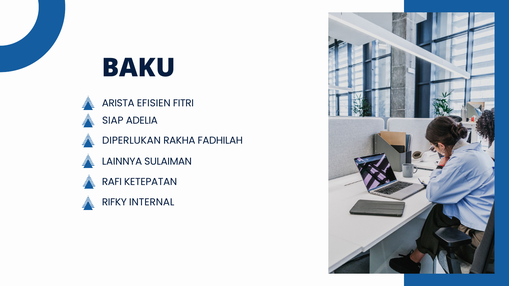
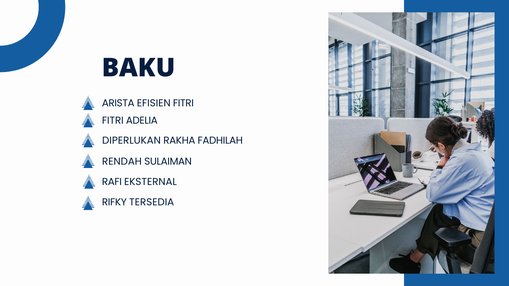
SIAP: SIAP -> FITRI (113, 121)
LAINNYA: LAINNYA -> RENDAH (122, 162)
KETEPATAN: KETEPATAN -> EKSTERNAL (150, 182)
INTERNAL: INTERNAL -> TERSEDIA (152, 202)
